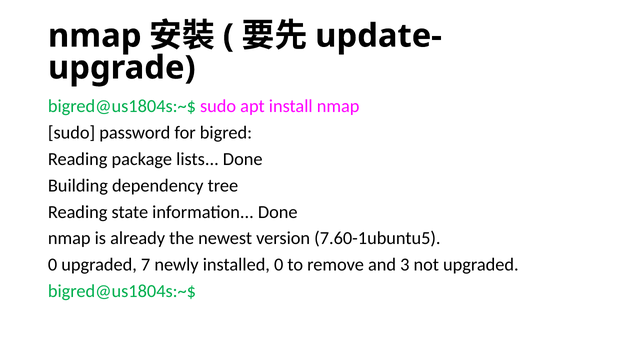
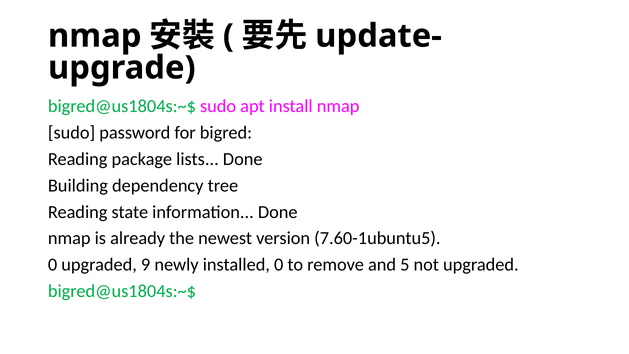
7: 7 -> 9 (146, 265)
3: 3 -> 5 (405, 265)
